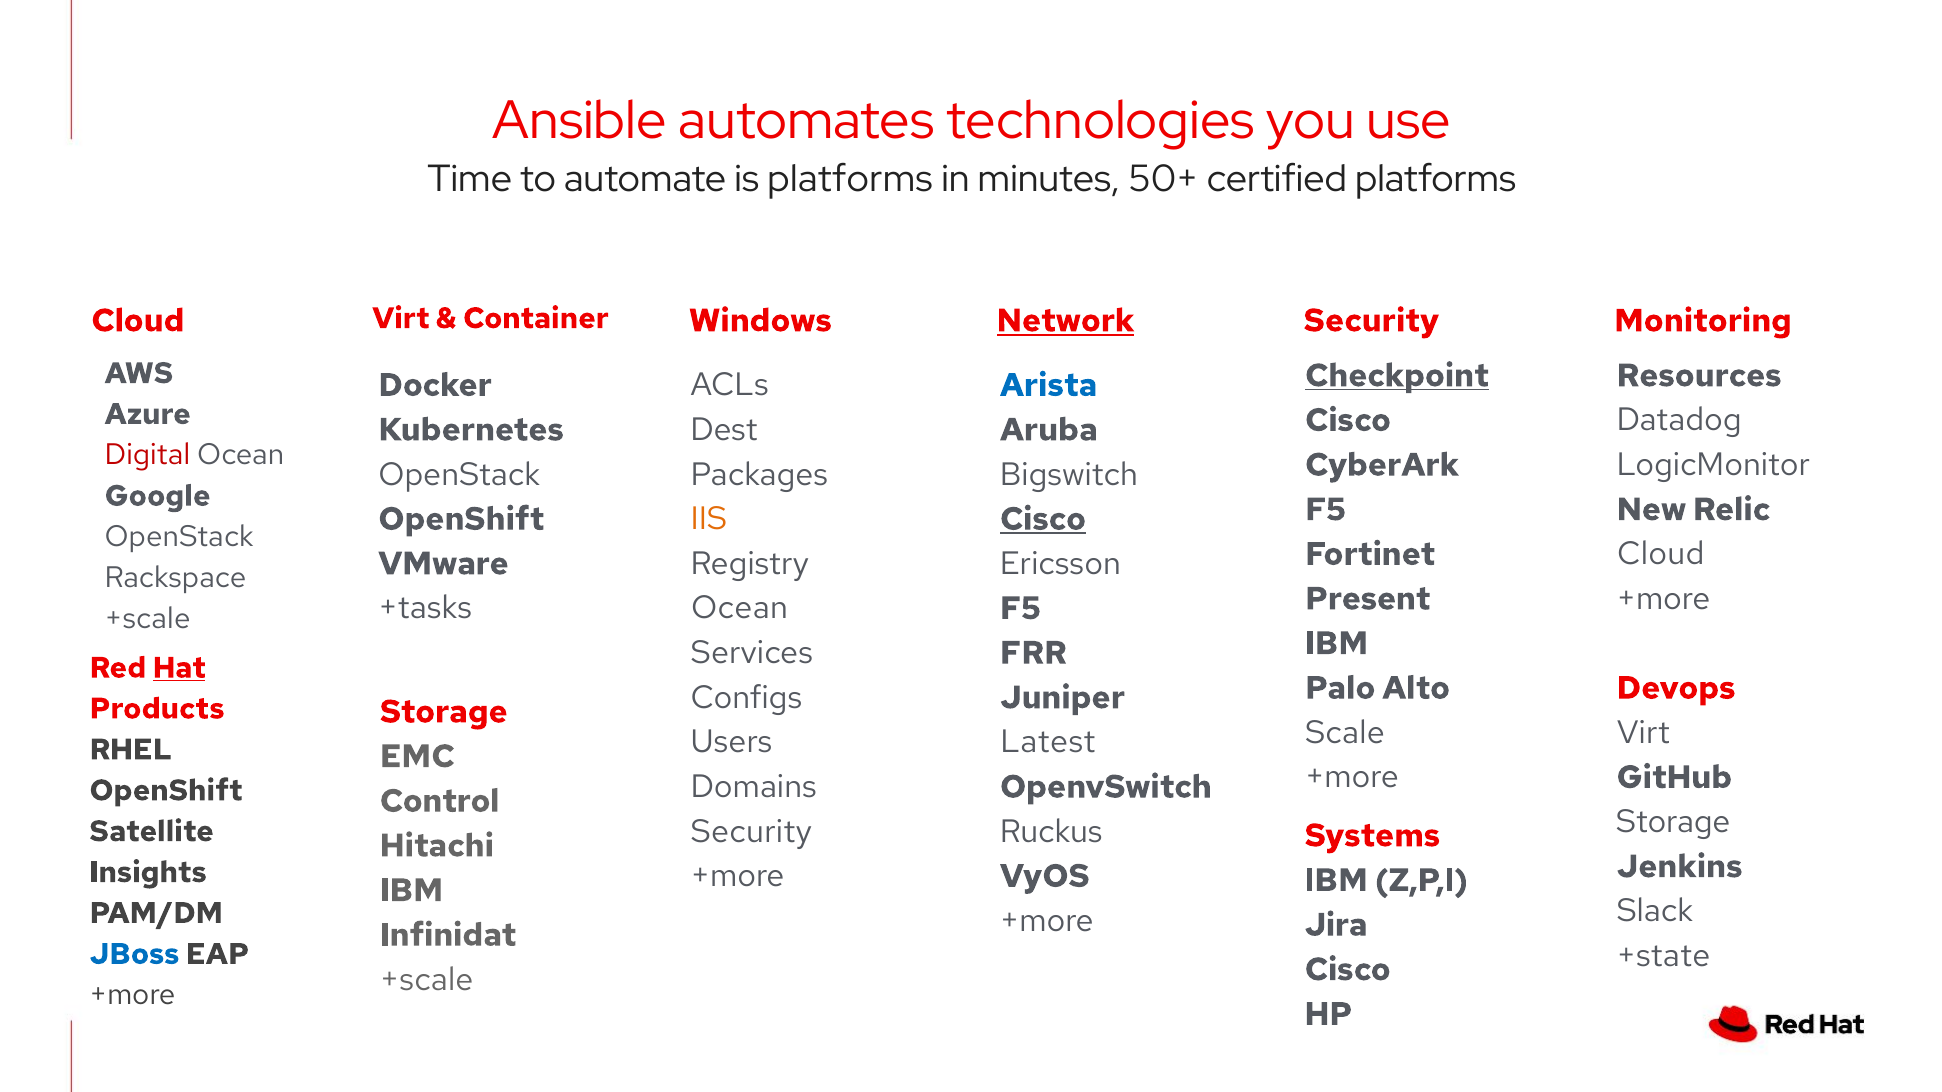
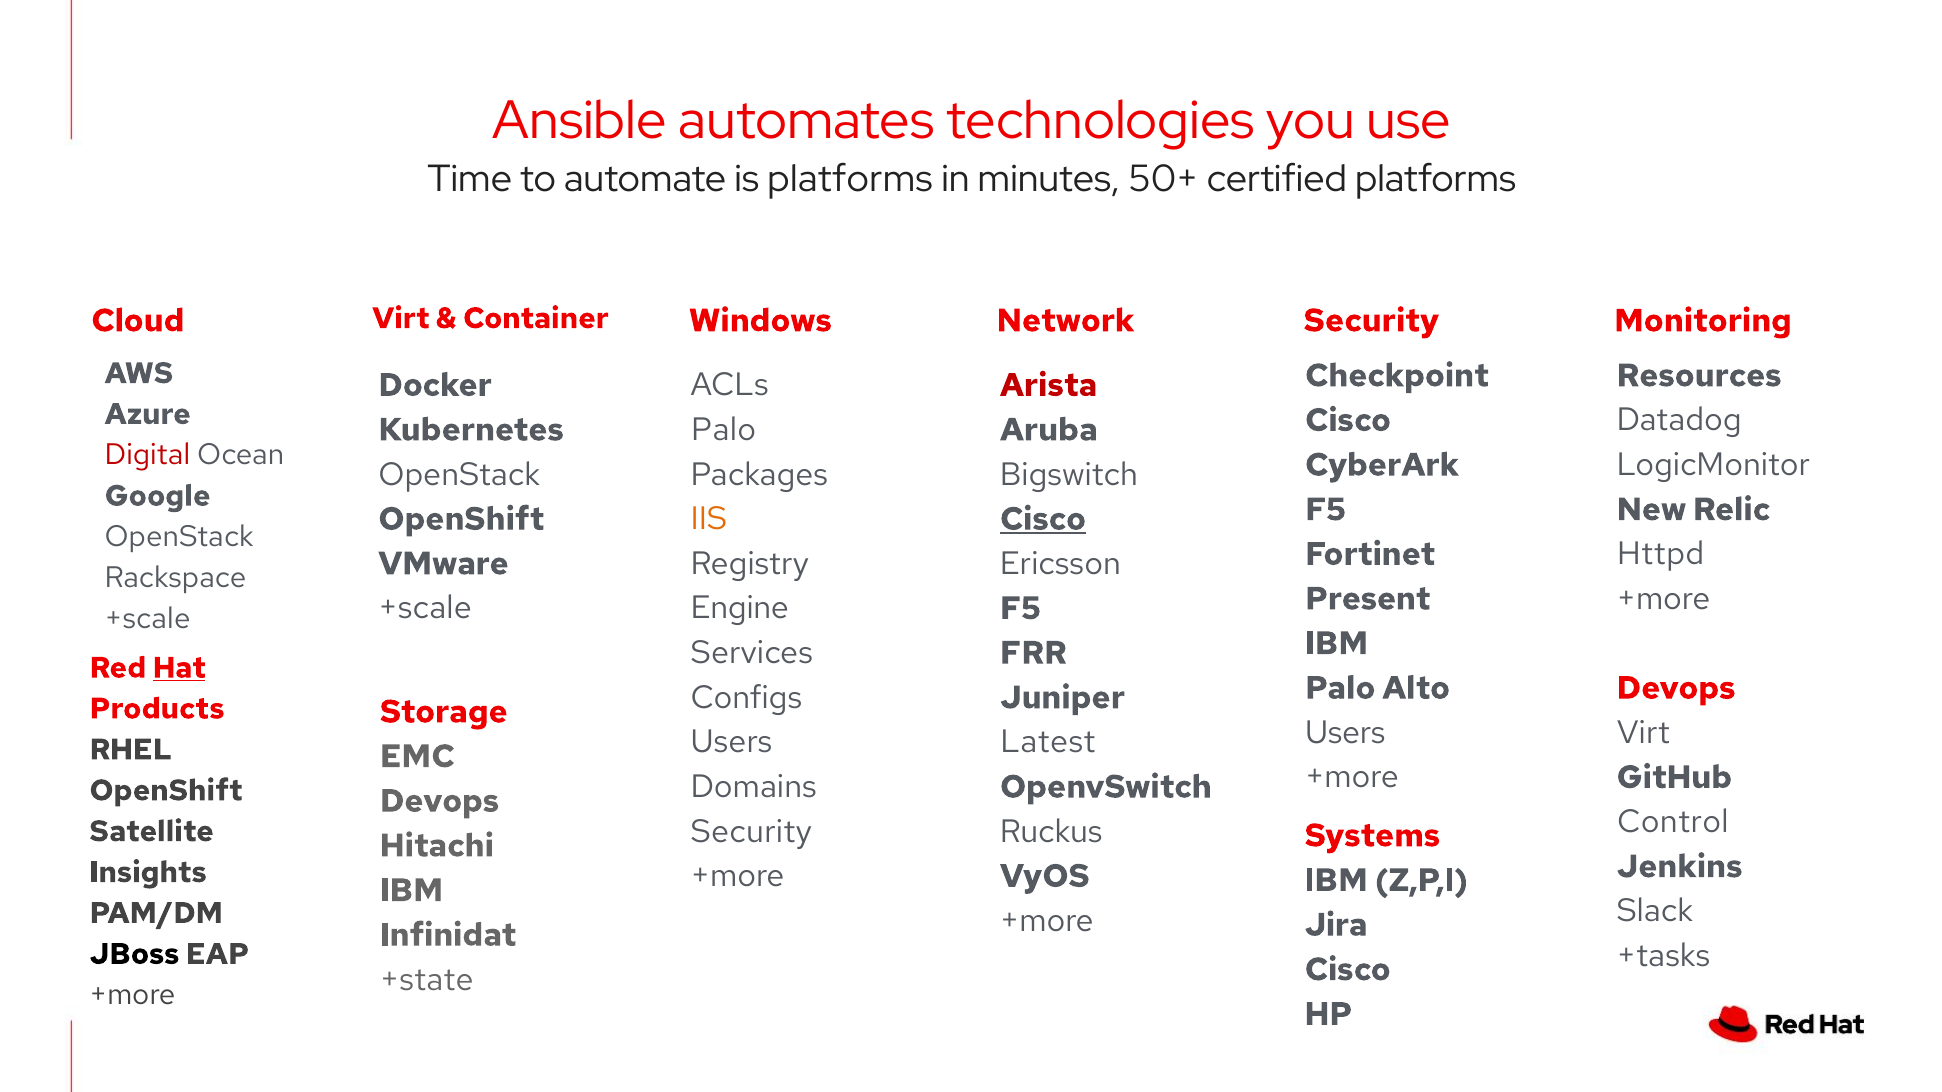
Network underline: present -> none (1065, 321)
Checkpoint underline: present -> none (1397, 376)
Arista colour: blue -> red (1049, 385)
Dest: Dest -> Palo (724, 430)
Cloud: Cloud -> Httpd (1661, 554)
+tasks: +tasks -> +scale (425, 609)
Ocean: Ocean -> Engine (740, 609)
Scale: Scale -> Users (1345, 733)
Control: Control -> Devops (440, 801)
Storage: Storage -> Control (1673, 822)
JBoss colour: blue -> black (134, 954)
+state: +state -> +tasks (1663, 956)
+scale: +scale -> +state (427, 980)
